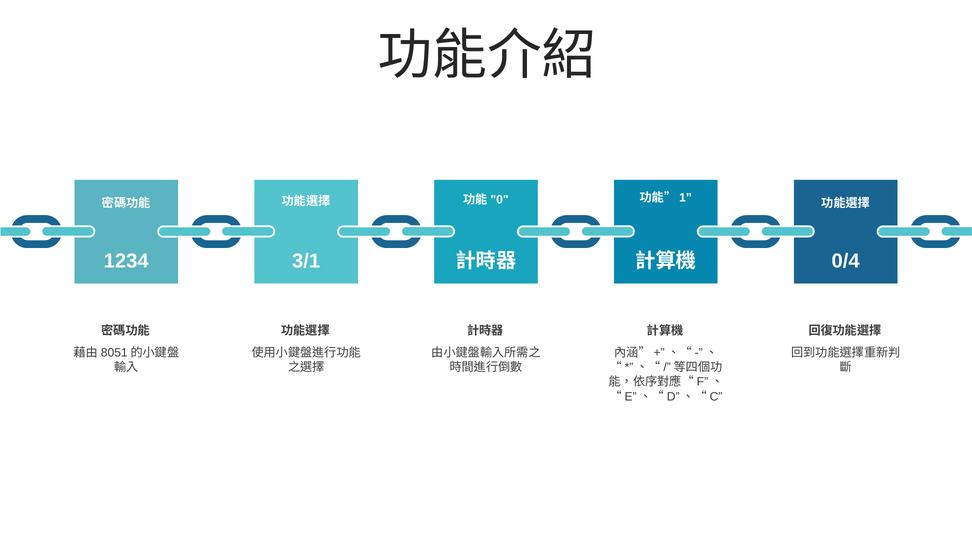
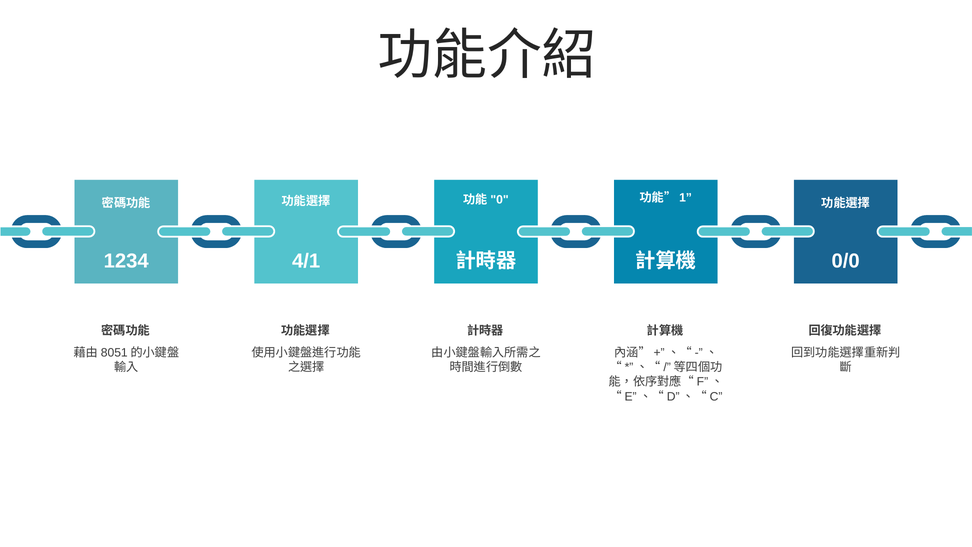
3/1: 3/1 -> 4/1 (306, 261)
0/4: 0/4 -> 0/0 (846, 261)
